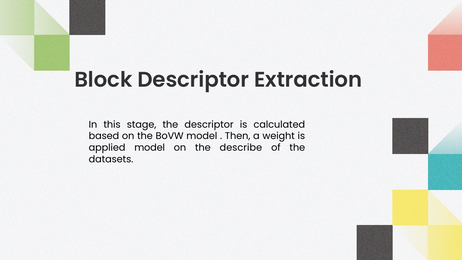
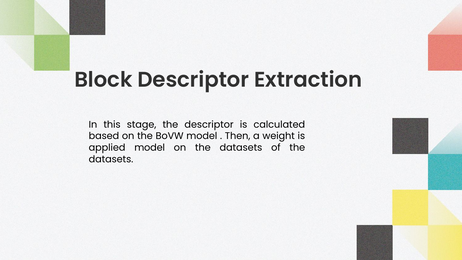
on the describe: describe -> datasets (241, 148)
